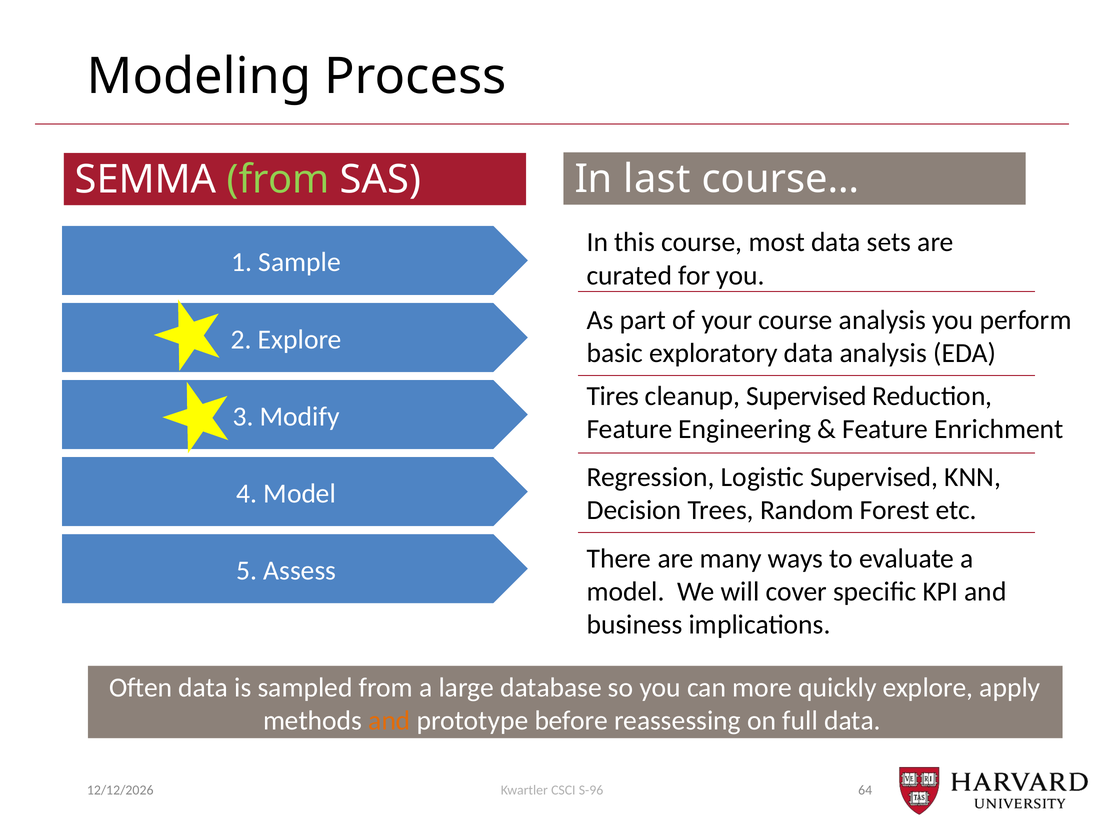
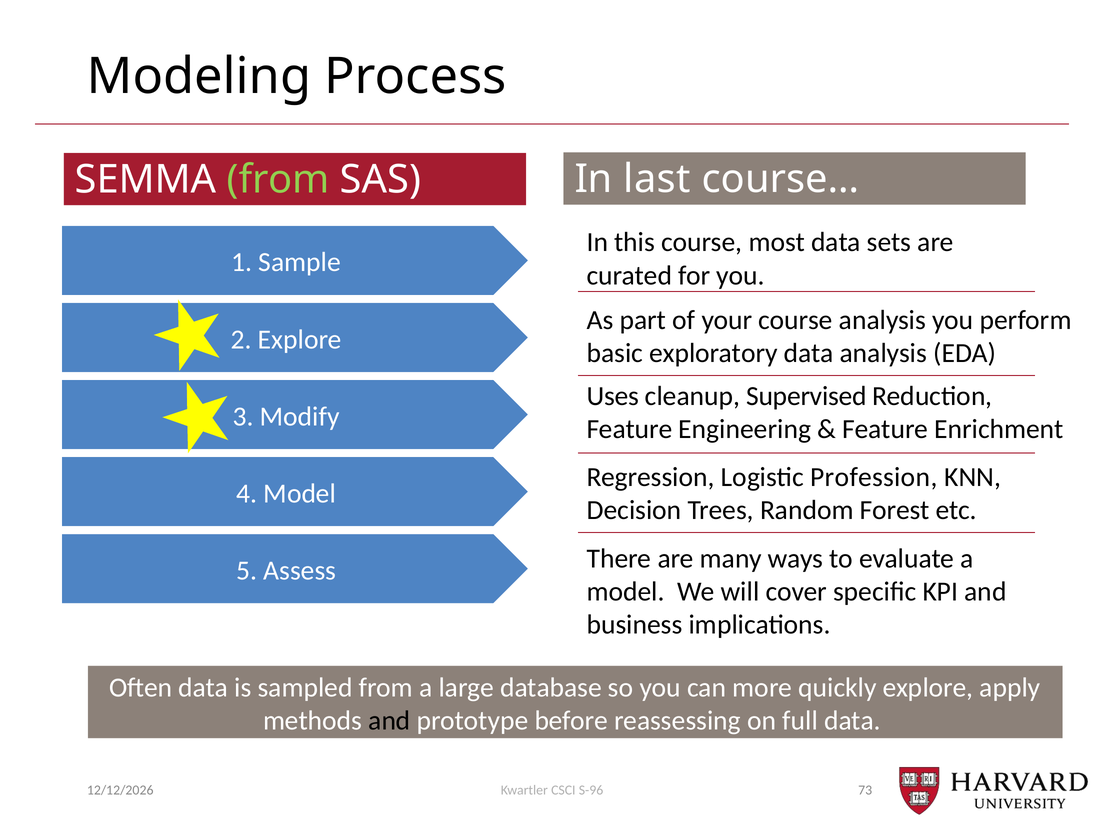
Tires: Tires -> Uses (613, 396)
Logistic Supervised: Supervised -> Profession (874, 477)
and colour: orange -> black (389, 721)
64: 64 -> 73 (865, 790)
